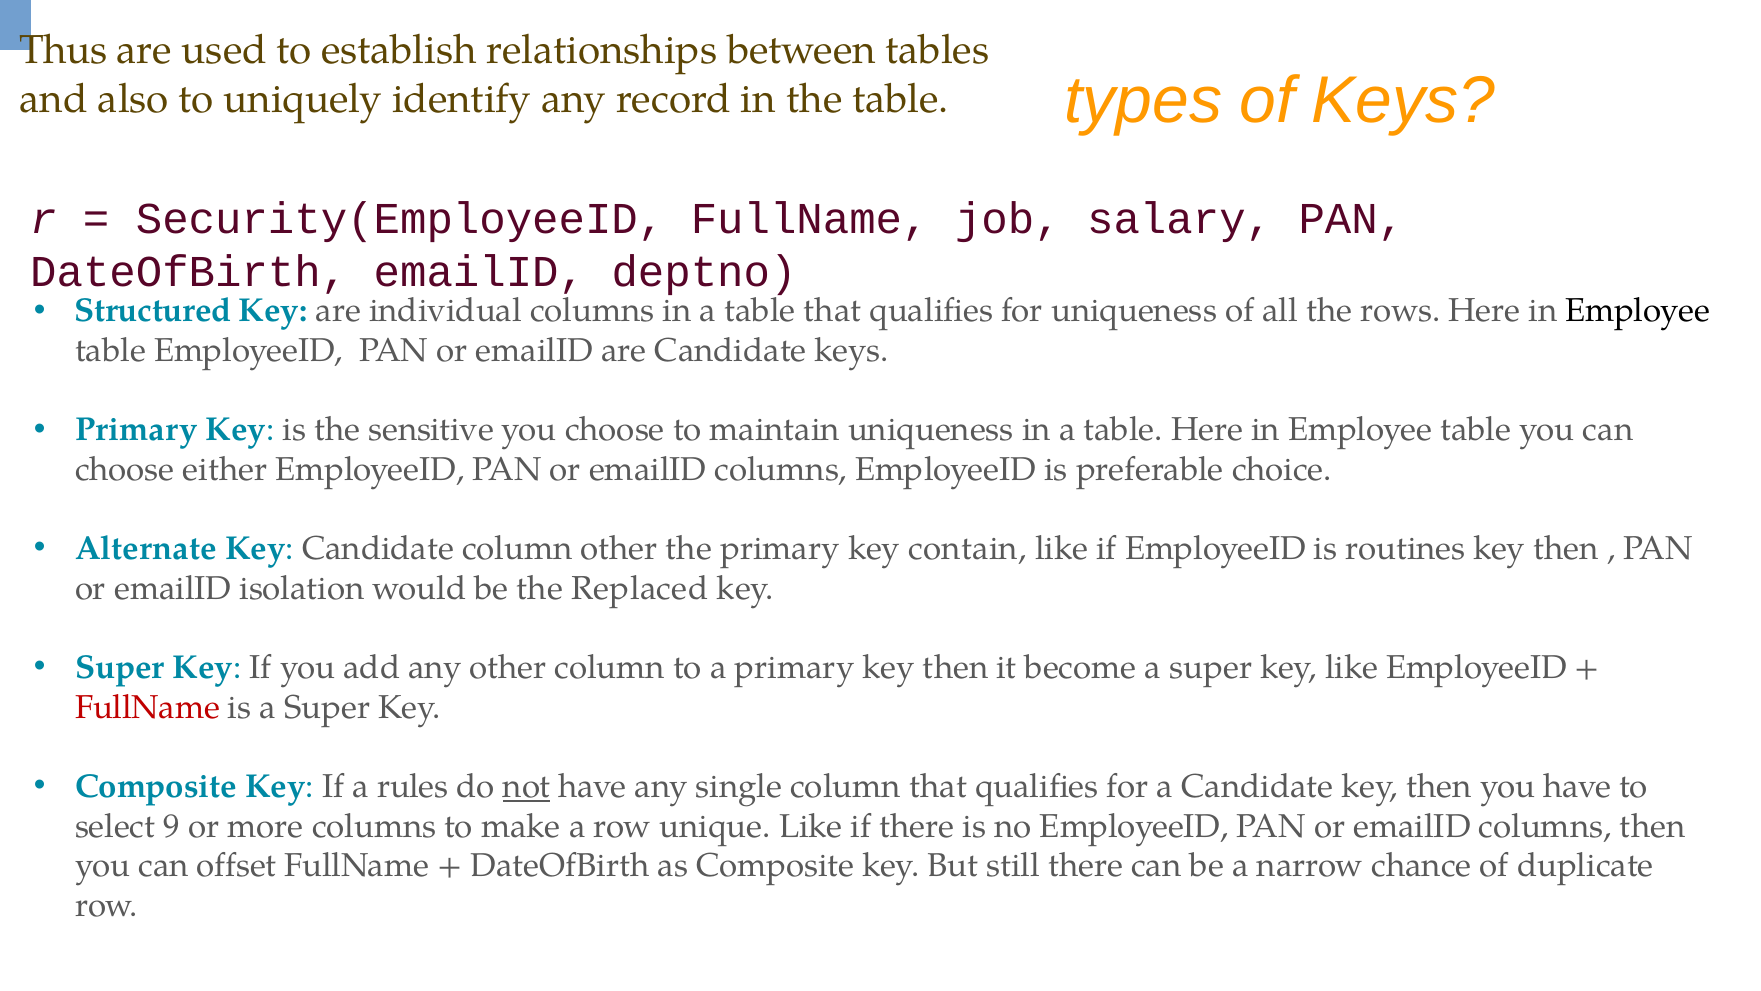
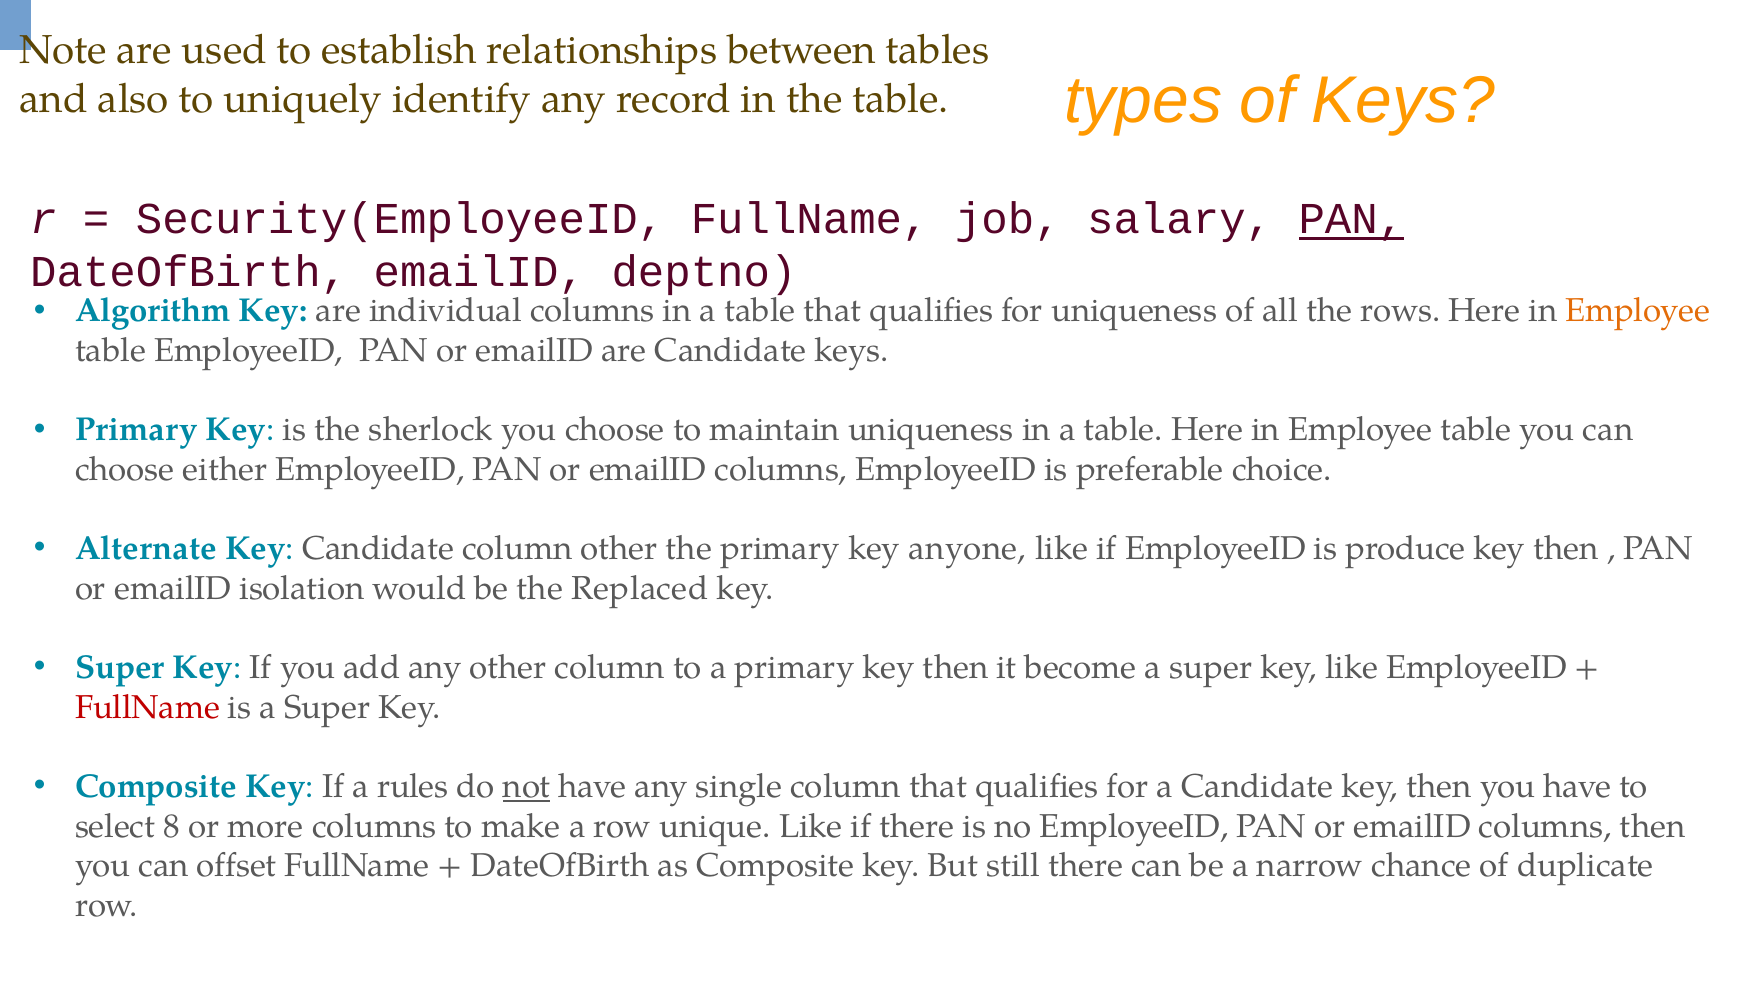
Thus: Thus -> Note (63, 50)
PAN underline: none -> present (1351, 219)
Structured: Structured -> Algorithm (153, 311)
Employee colour: black -> orange (1638, 311)
sensitive: sensitive -> sherlock (431, 430)
contain: contain -> anyone (968, 549)
routines: routines -> produce (1406, 549)
9: 9 -> 8 (172, 826)
